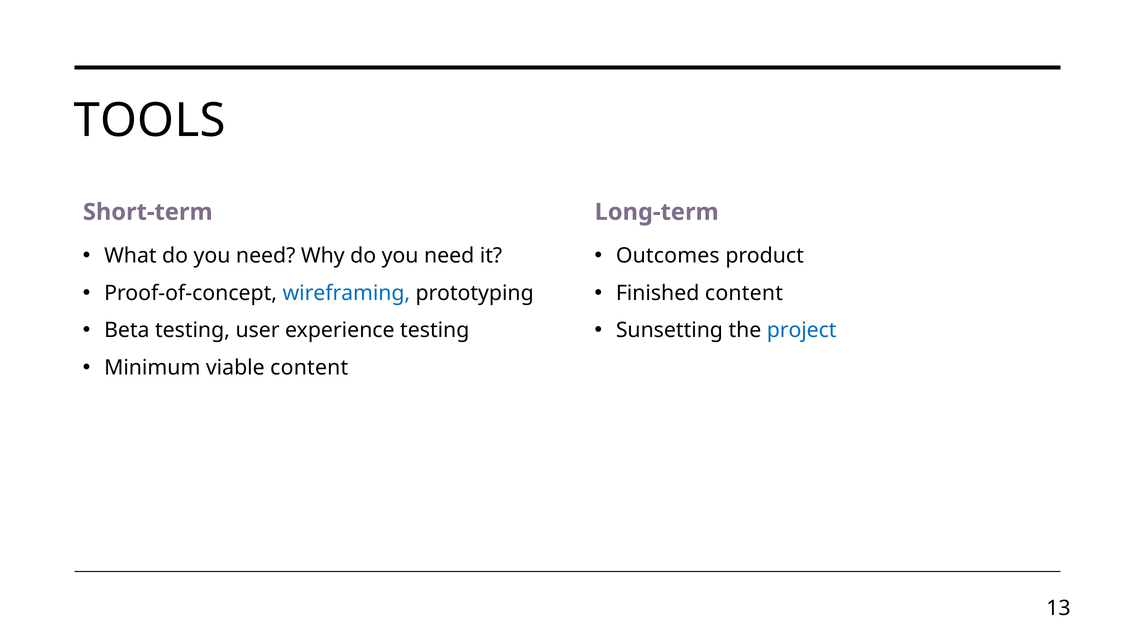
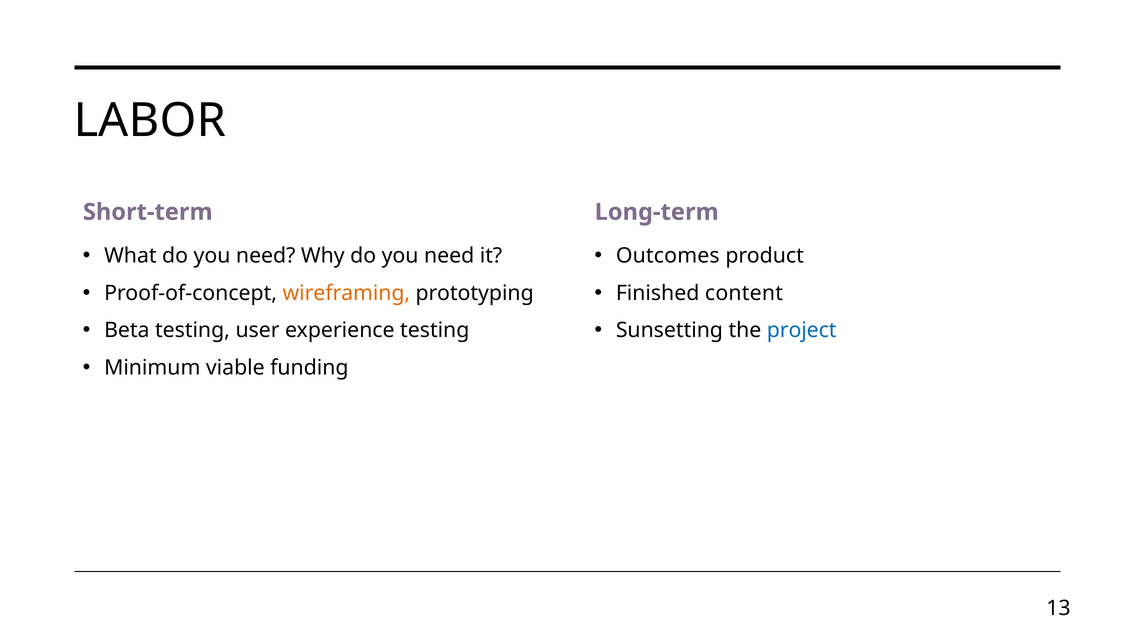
TOOLS: TOOLS -> LABOR (150, 121)
wireframing colour: blue -> orange (346, 293)
viable content: content -> funding (309, 368)
